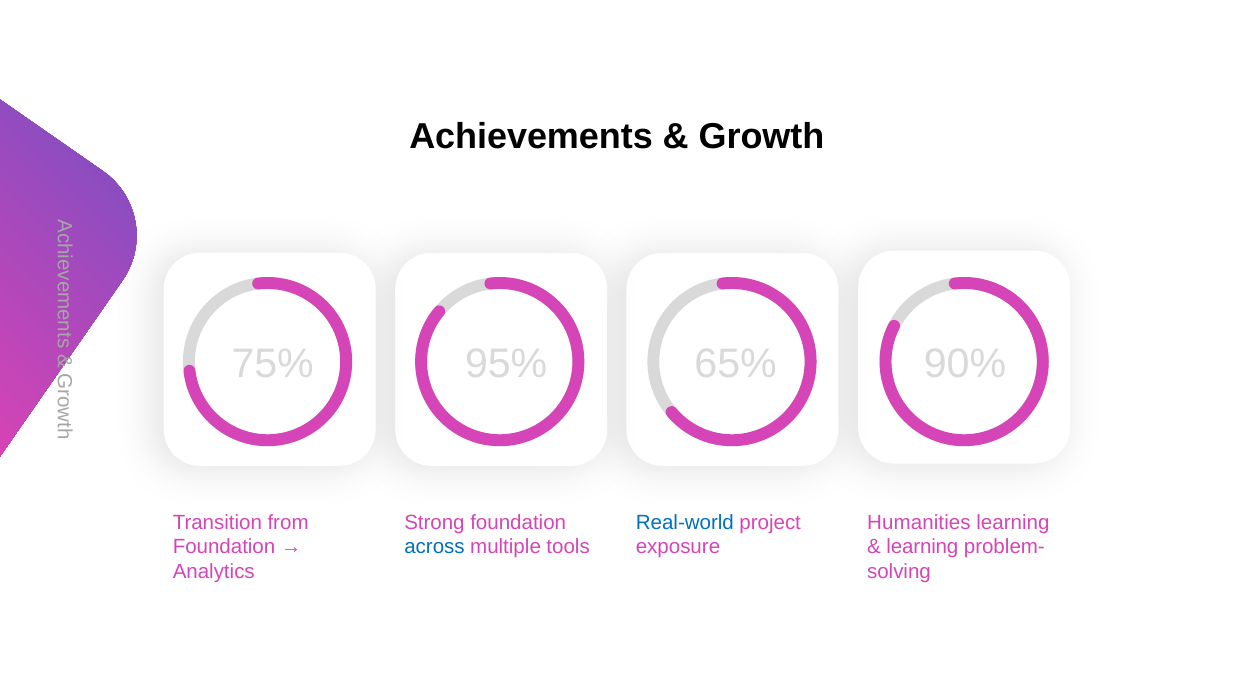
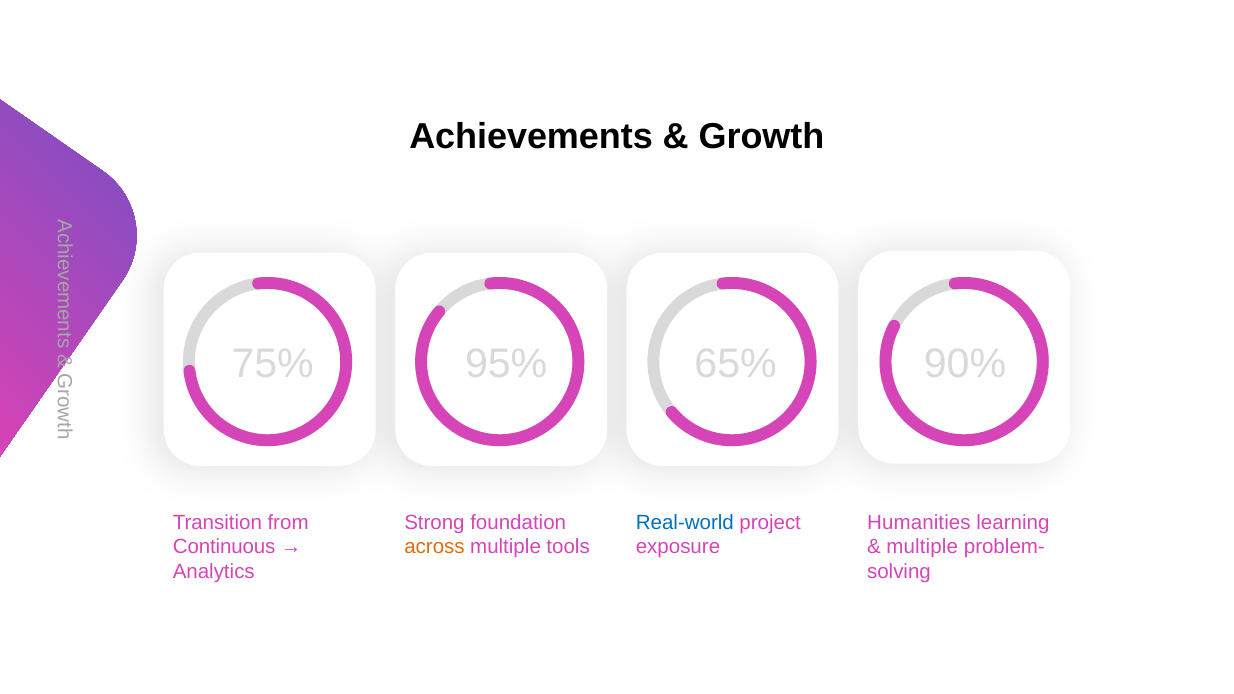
Foundation: Foundation -> Continuous (224, 547)
across colour: blue -> orange (434, 547)
learning: learning -> multiple (922, 547)
